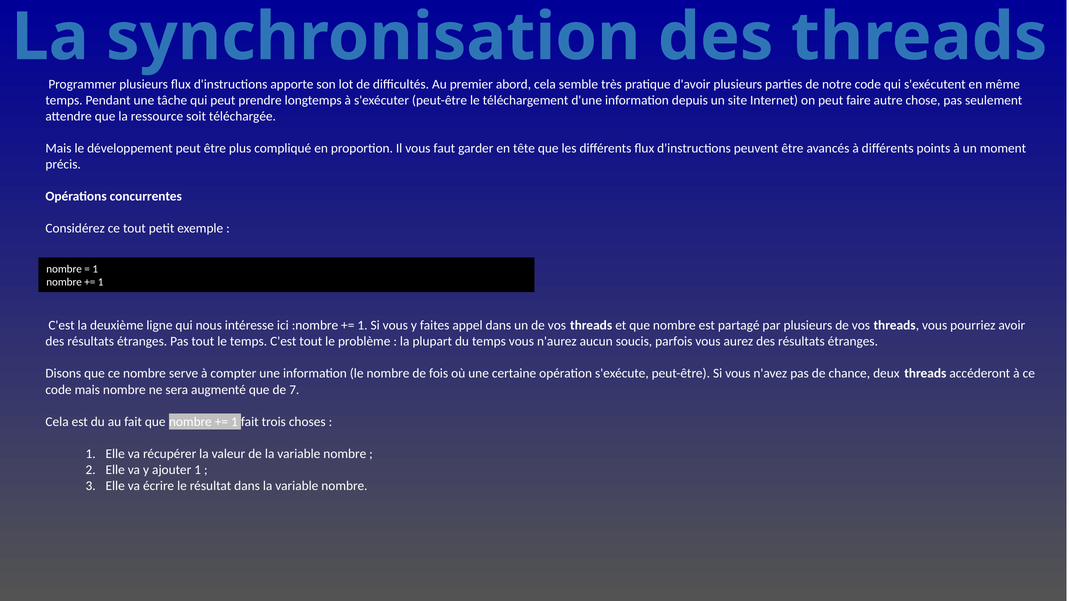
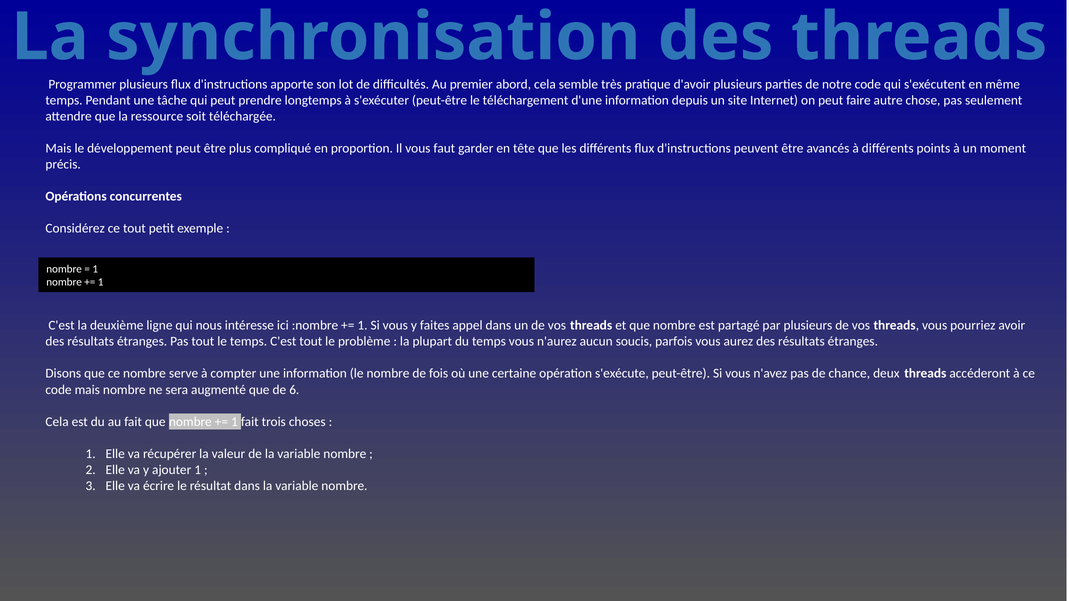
7: 7 -> 6 (294, 390)
